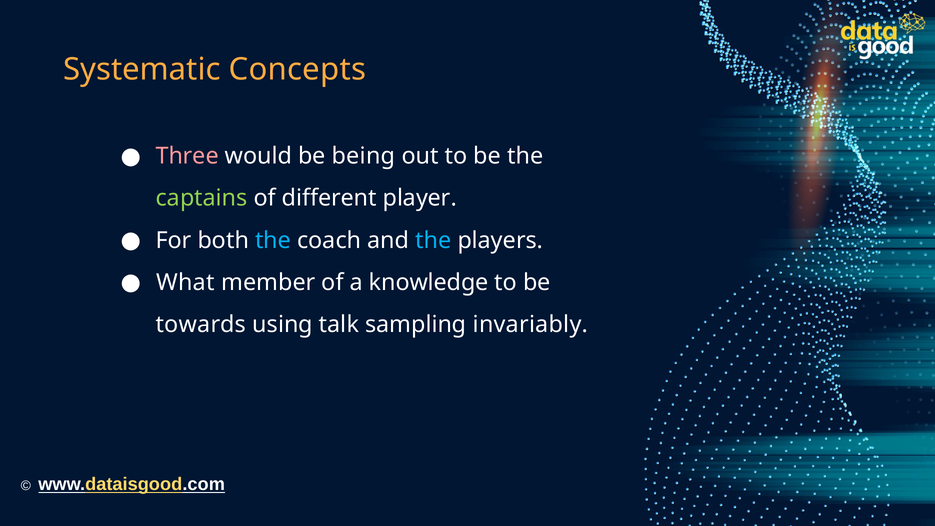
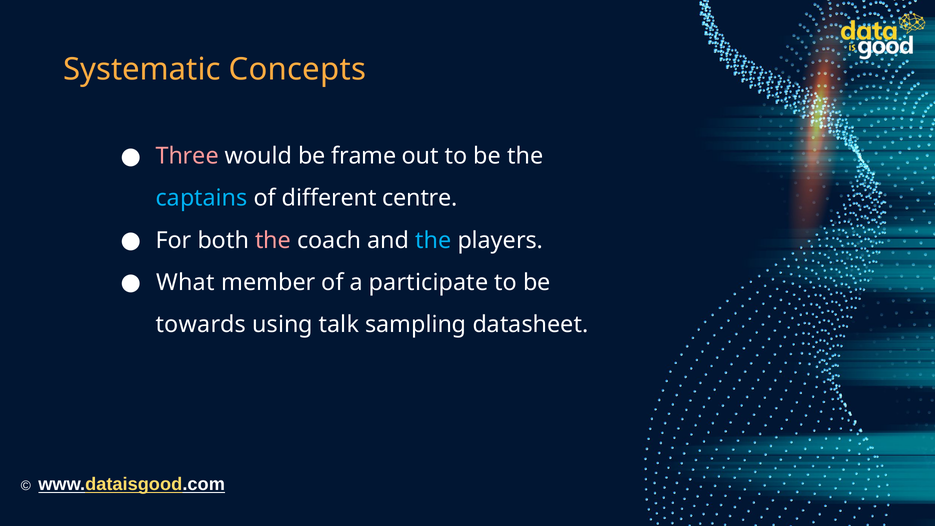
being: being -> frame (364, 156)
captains colour: light green -> light blue (202, 198)
player: player -> centre (420, 198)
the colour: light blue -> pink (273, 240)
knowledge: knowledge -> participate (429, 282)
invariably: invariably -> datasheet (530, 324)
